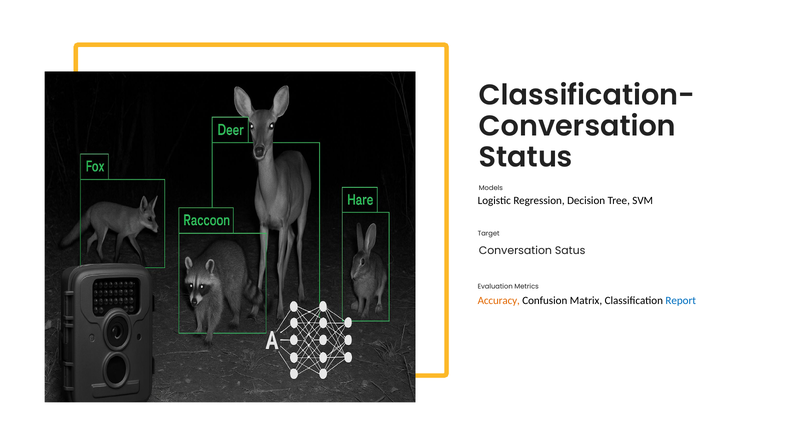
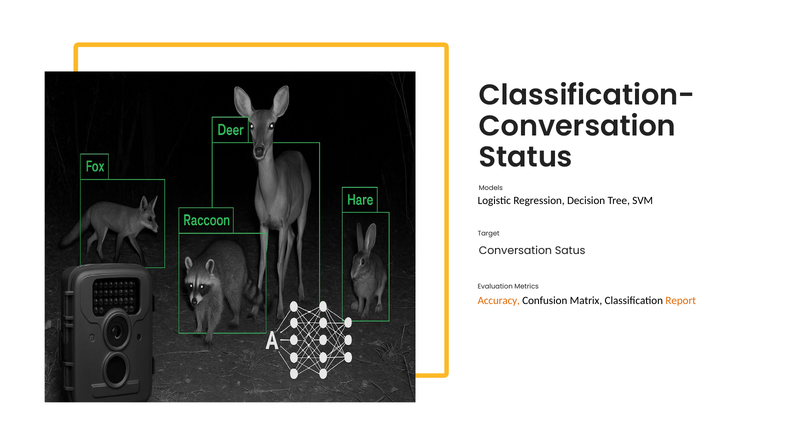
Report colour: blue -> orange (681, 301)
